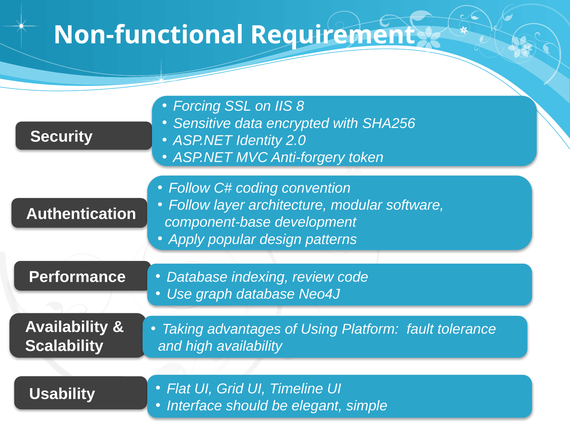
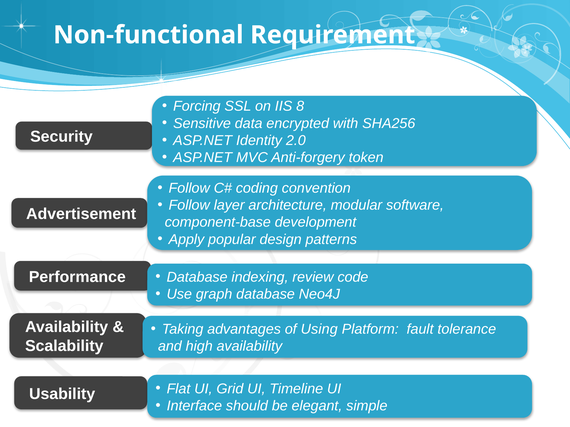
Authentication: Authentication -> Advertisement (81, 214)
